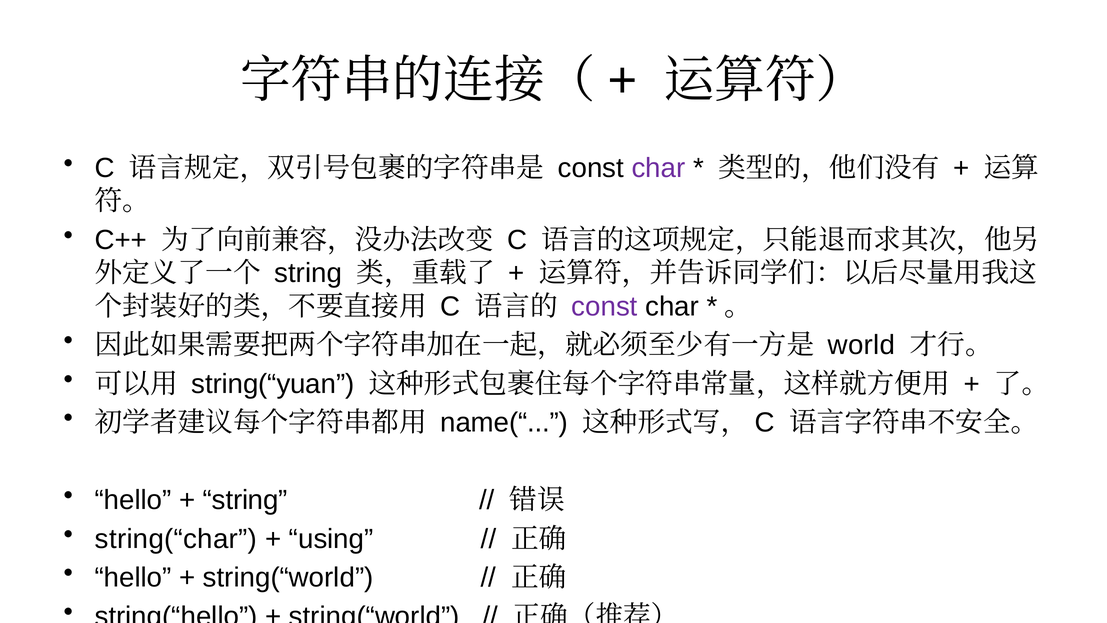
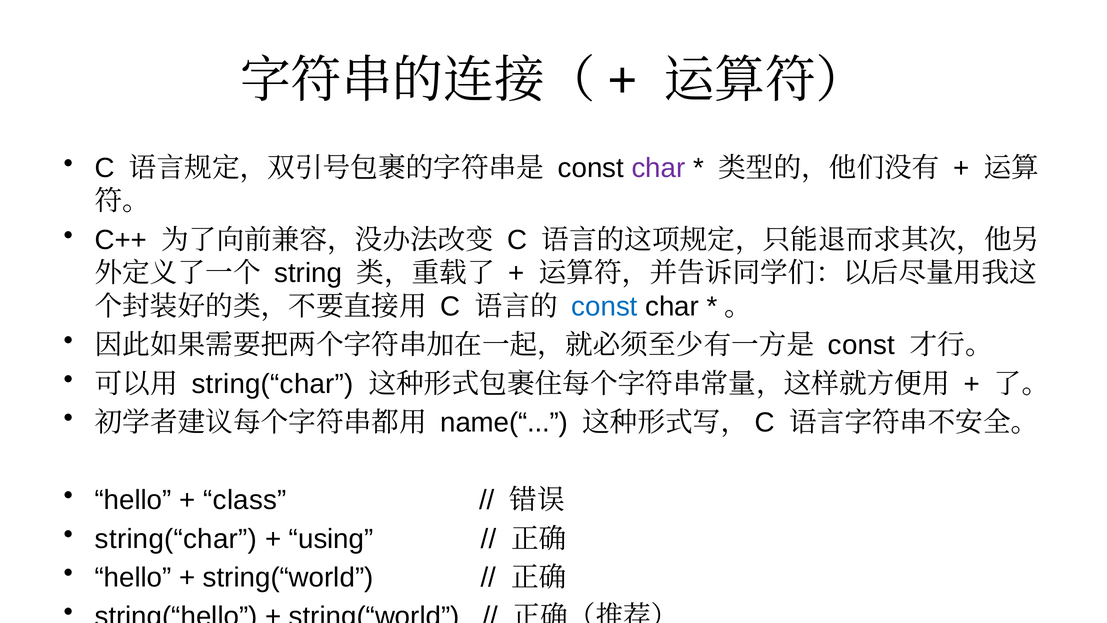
const colour: purple -> blue (605, 306)
world: world -> const (862, 345)
string(“yuan: string(“yuan -> string(“char (273, 384)
string: string -> class (245, 500)
